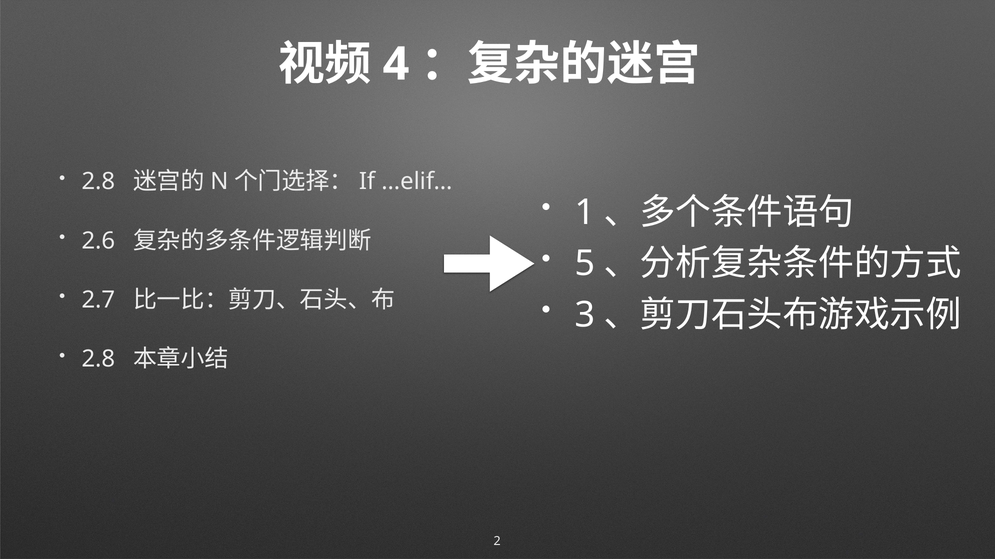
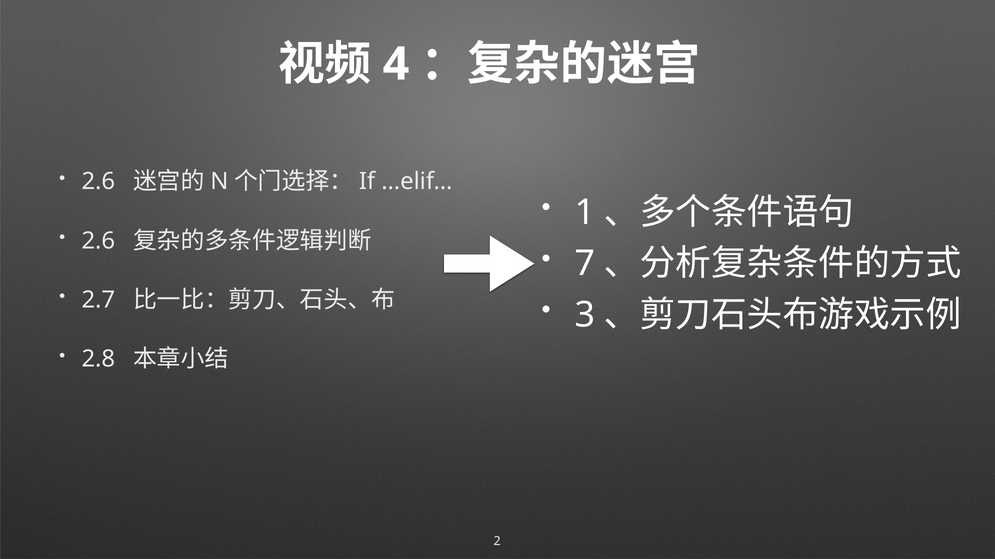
2.8: 2.8 -> 2.6 (98, 182)
5: 5 -> 7 (585, 264)
